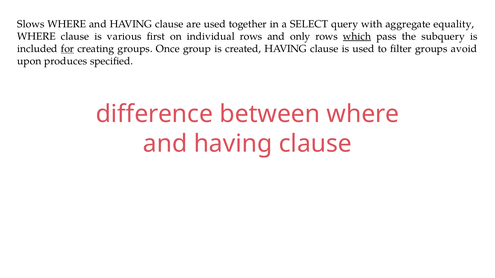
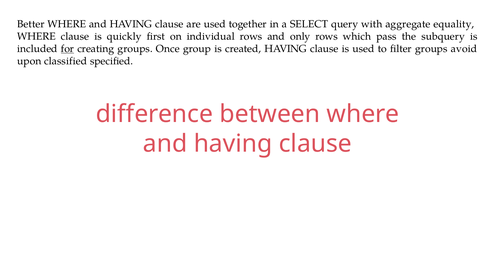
Slows: Slows -> Better (31, 24)
various: various -> quickly (124, 36)
which underline: present -> none (357, 36)
produces: produces -> classified (66, 61)
